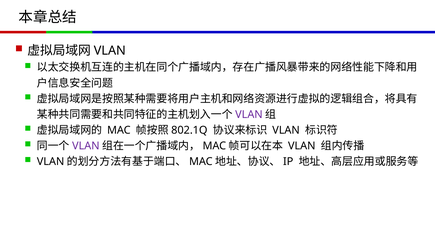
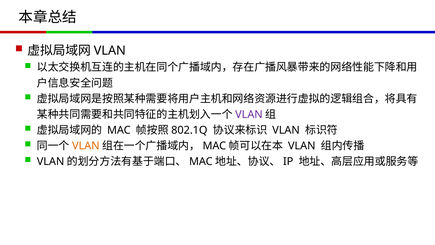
VLAN colour: purple -> orange (86, 146)
